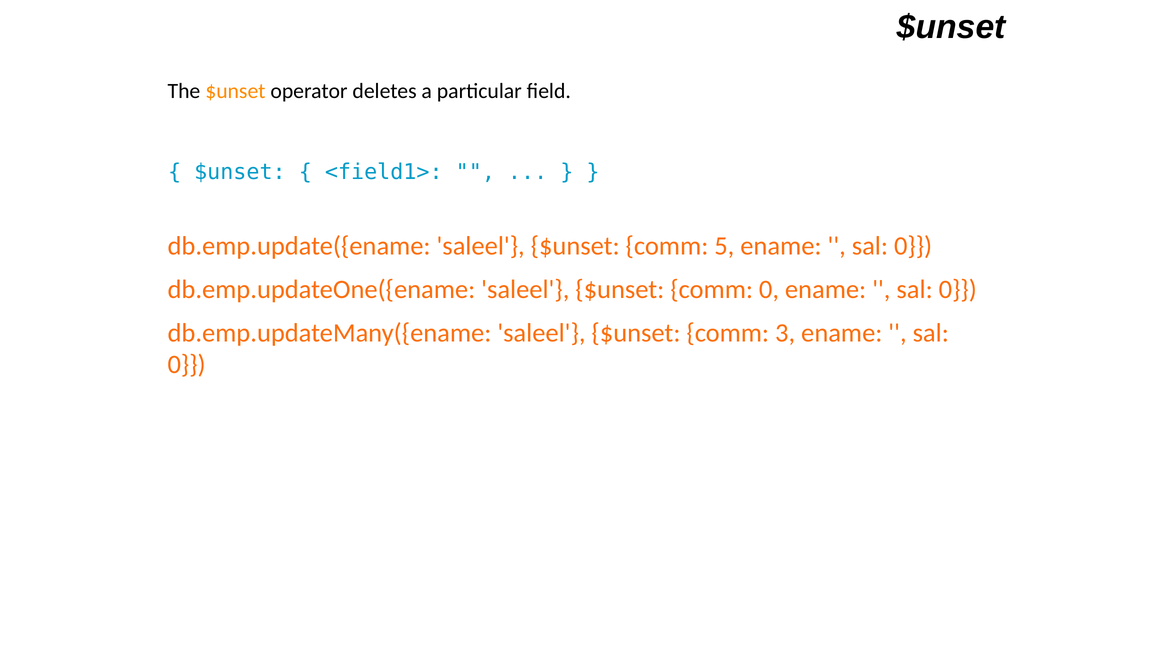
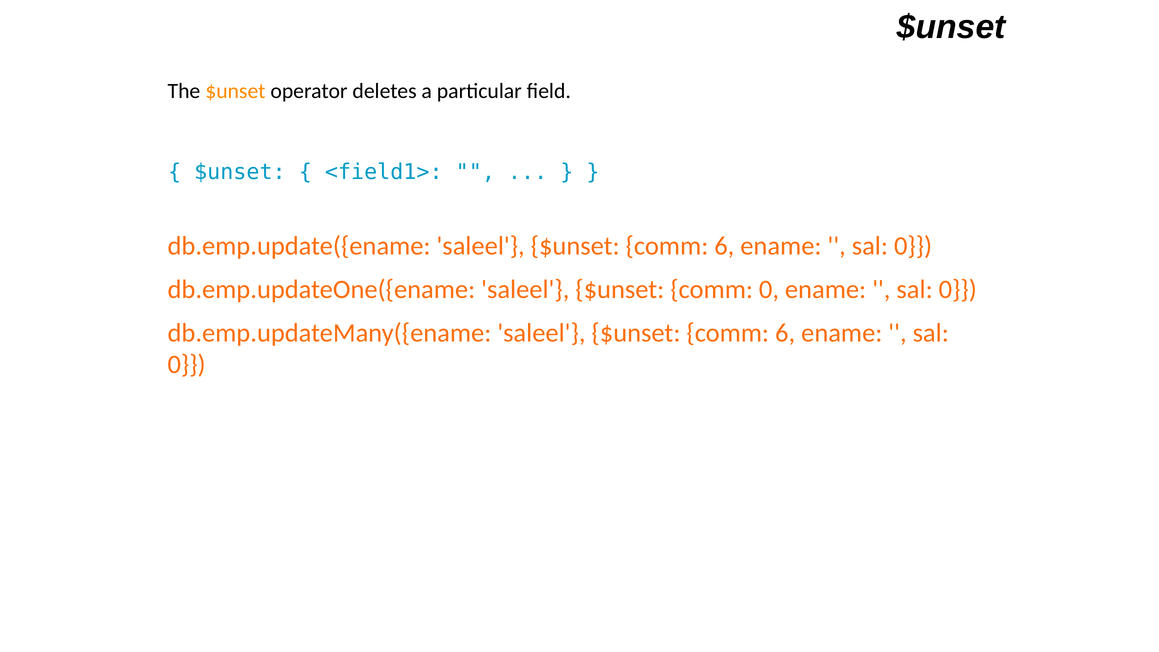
5: 5 -> 6 (724, 246)
3: 3 -> 6 (785, 333)
